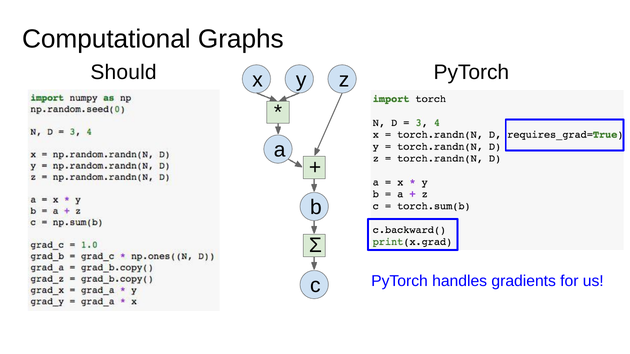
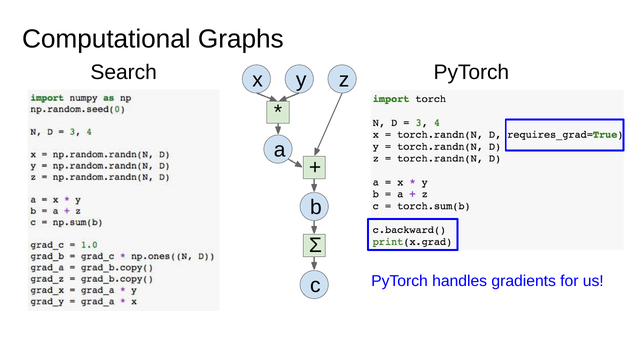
Should: Should -> Search (124, 73)
